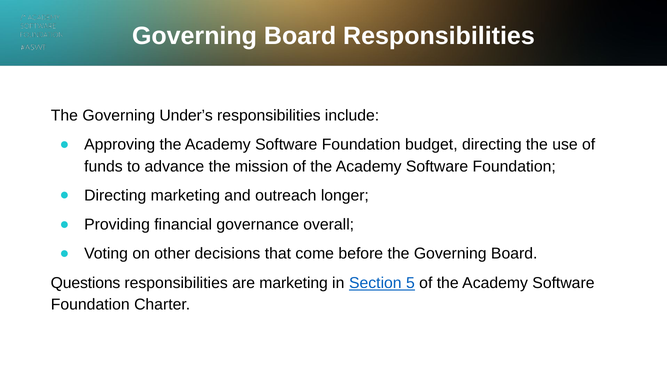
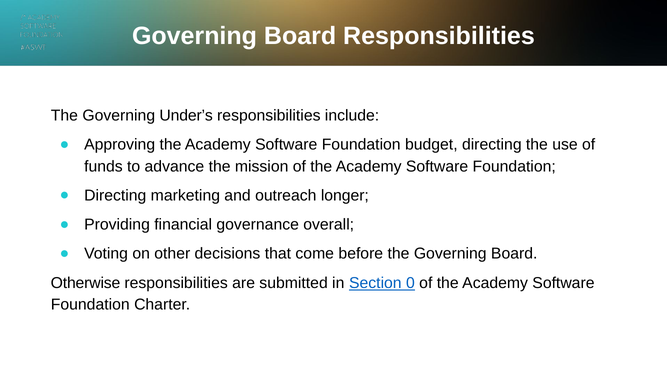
Questions: Questions -> Otherwise (86, 283)
are marketing: marketing -> submitted (294, 283)
5: 5 -> 0 (410, 283)
